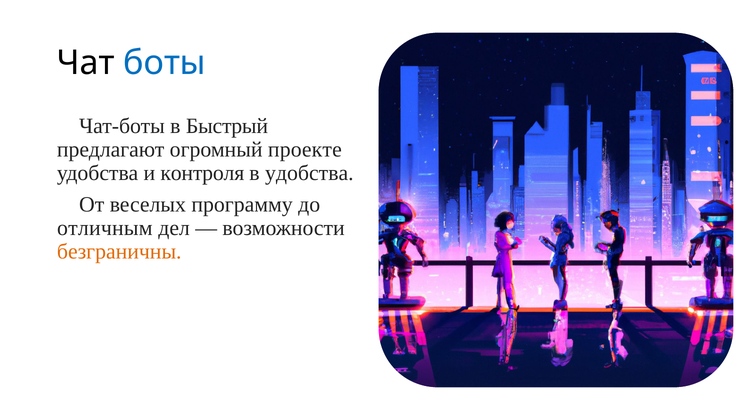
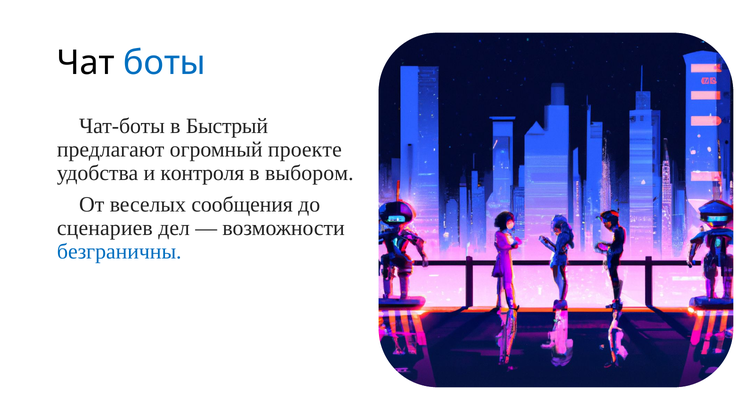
в удобства: удобства -> выбором (309, 173)
программу: программу -> сообщения (242, 205)
отличным: отличным -> сценариев (105, 228)
безграничны colour: orange -> blue (119, 252)
